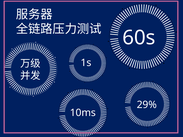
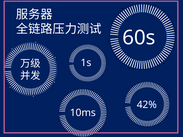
29%: 29% -> 42% (147, 105)
